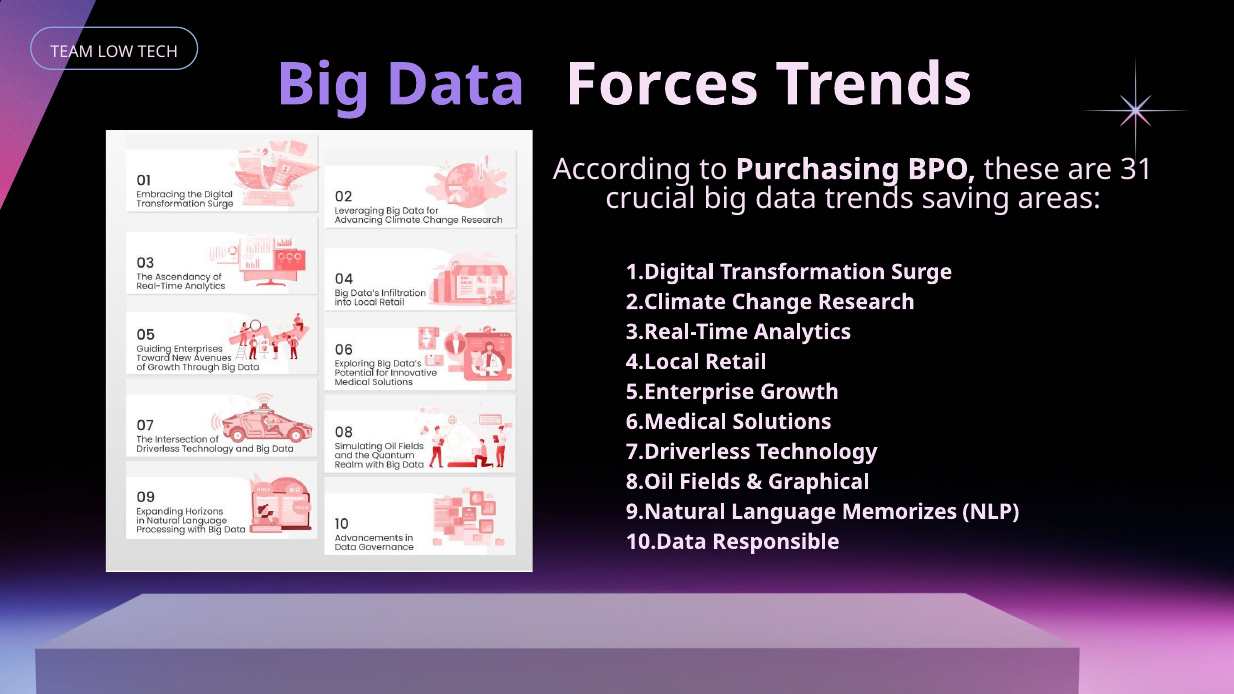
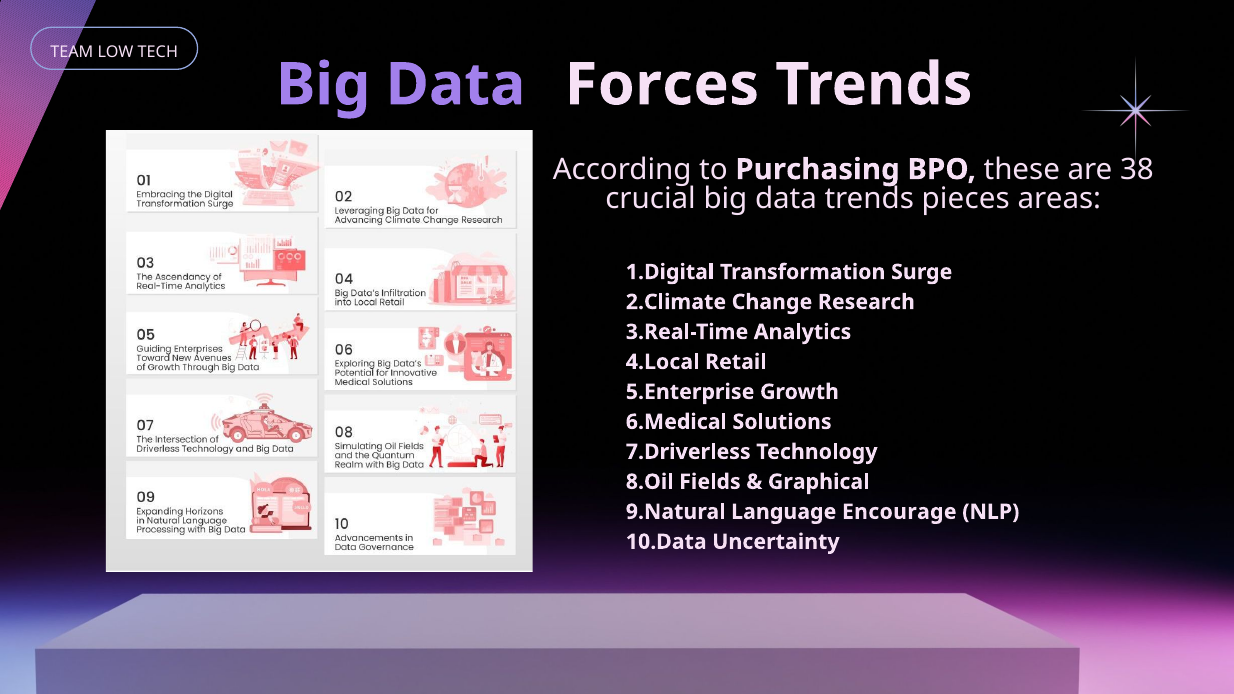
31: 31 -> 38 (1137, 170)
saving: saving -> pieces (966, 199)
Memorizes: Memorizes -> Encourage (899, 512)
Responsible: Responsible -> Uncertainty (776, 542)
